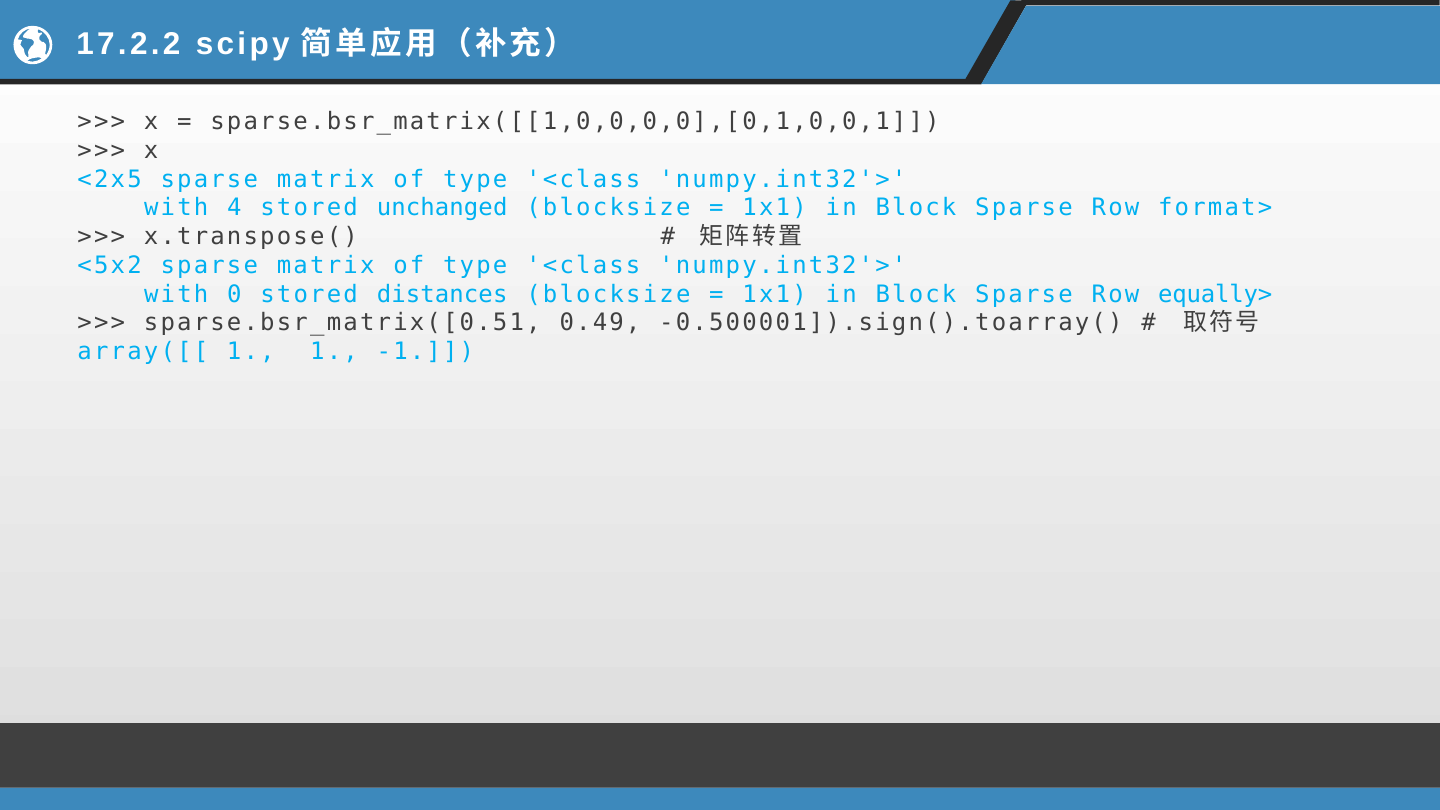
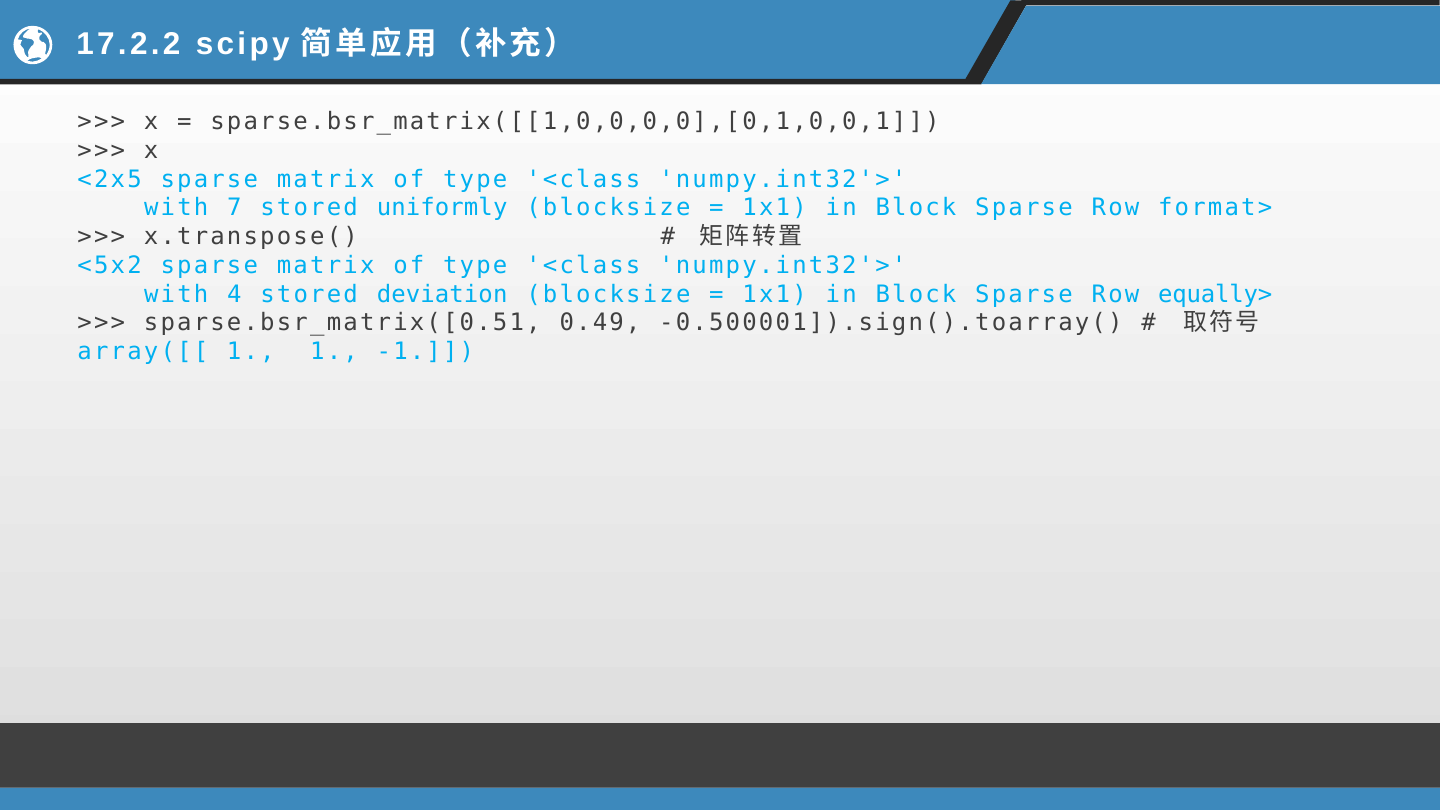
4: 4 -> 7 (234, 208)
unchanged: unchanged -> uniformly (442, 208)
0: 0 -> 4 (234, 294)
distances: distances -> deviation (442, 294)
